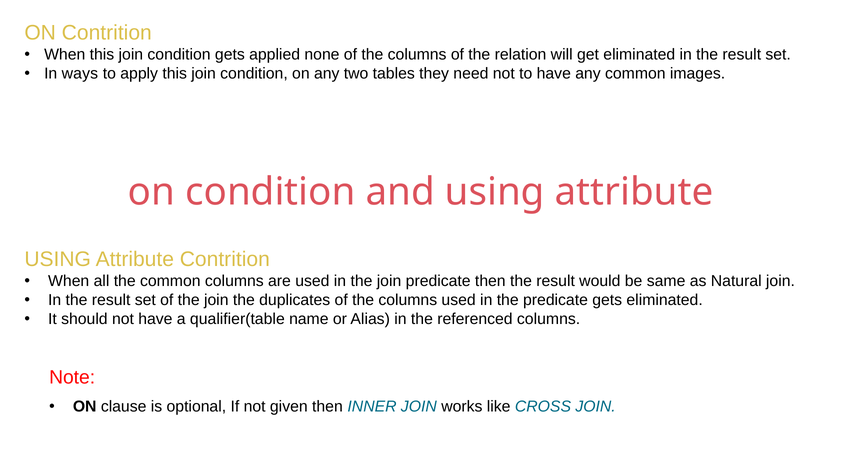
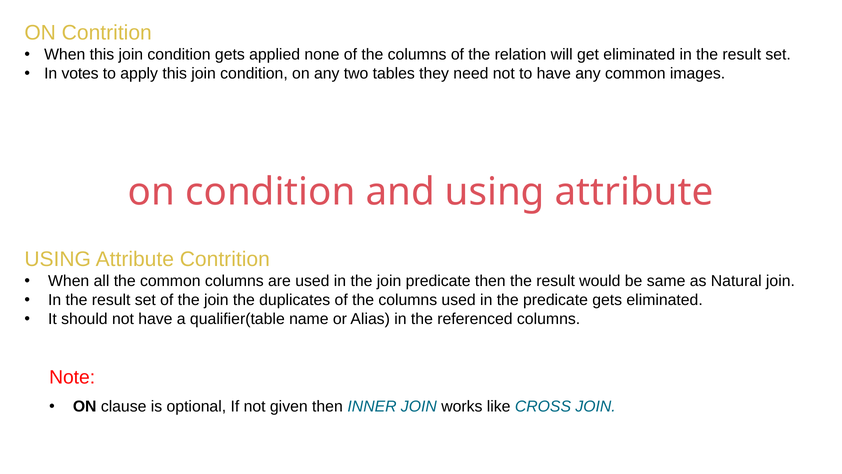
ways: ways -> votes (80, 74)
